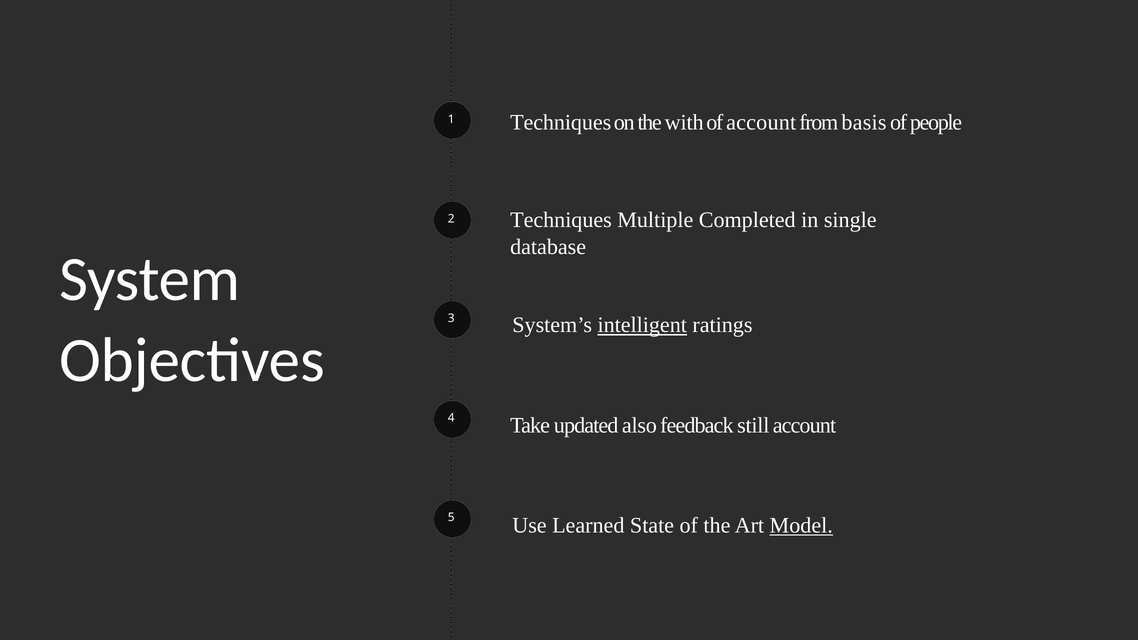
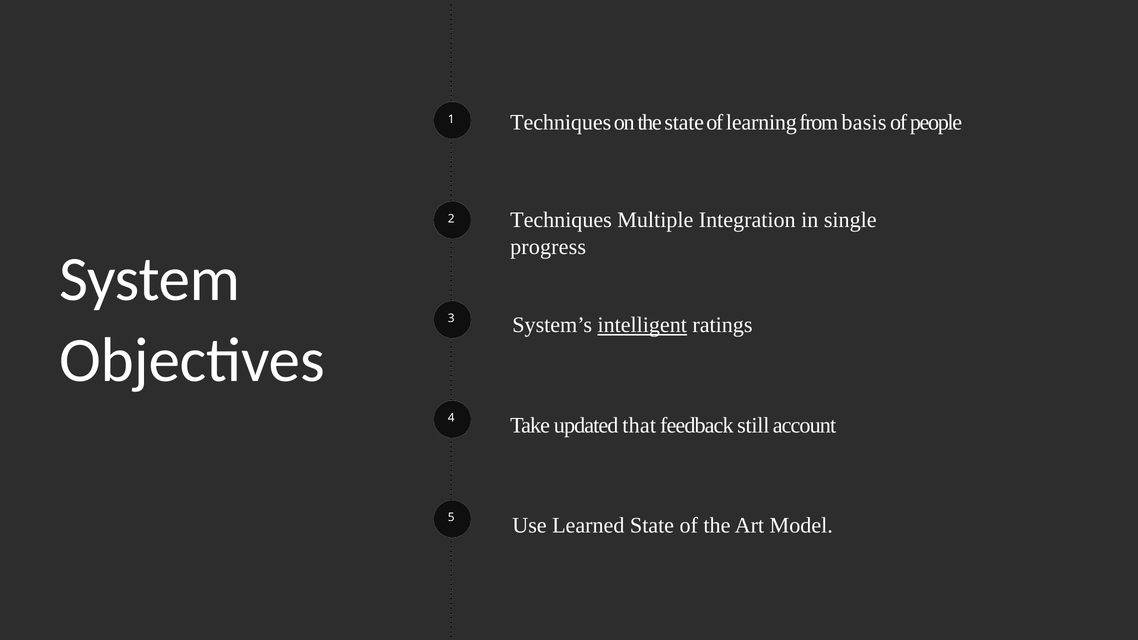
the with: with -> state (684, 123)
of account: account -> learning (761, 123)
Completed: Completed -> Integration (747, 220)
database: database -> progress (548, 247)
also: also -> that (639, 425)
Model underline: present -> none (801, 526)
